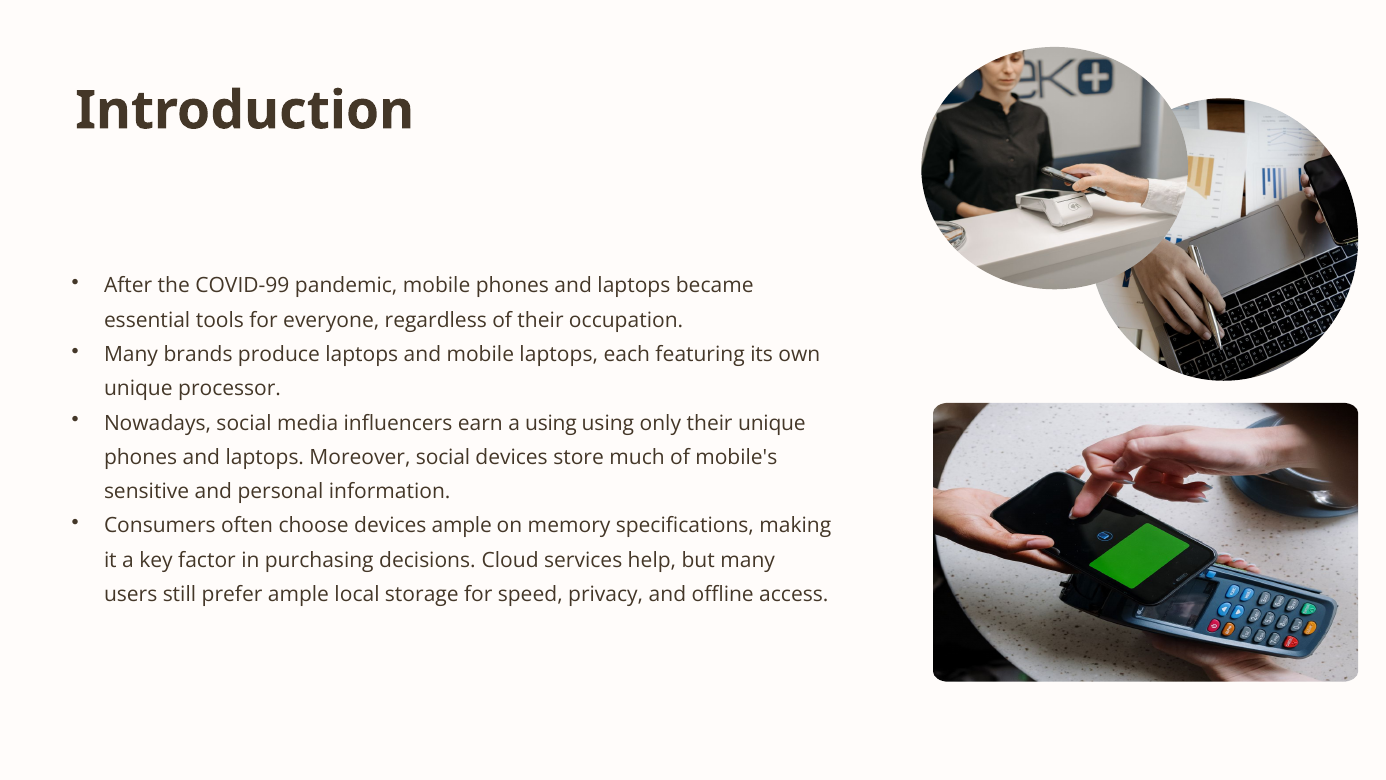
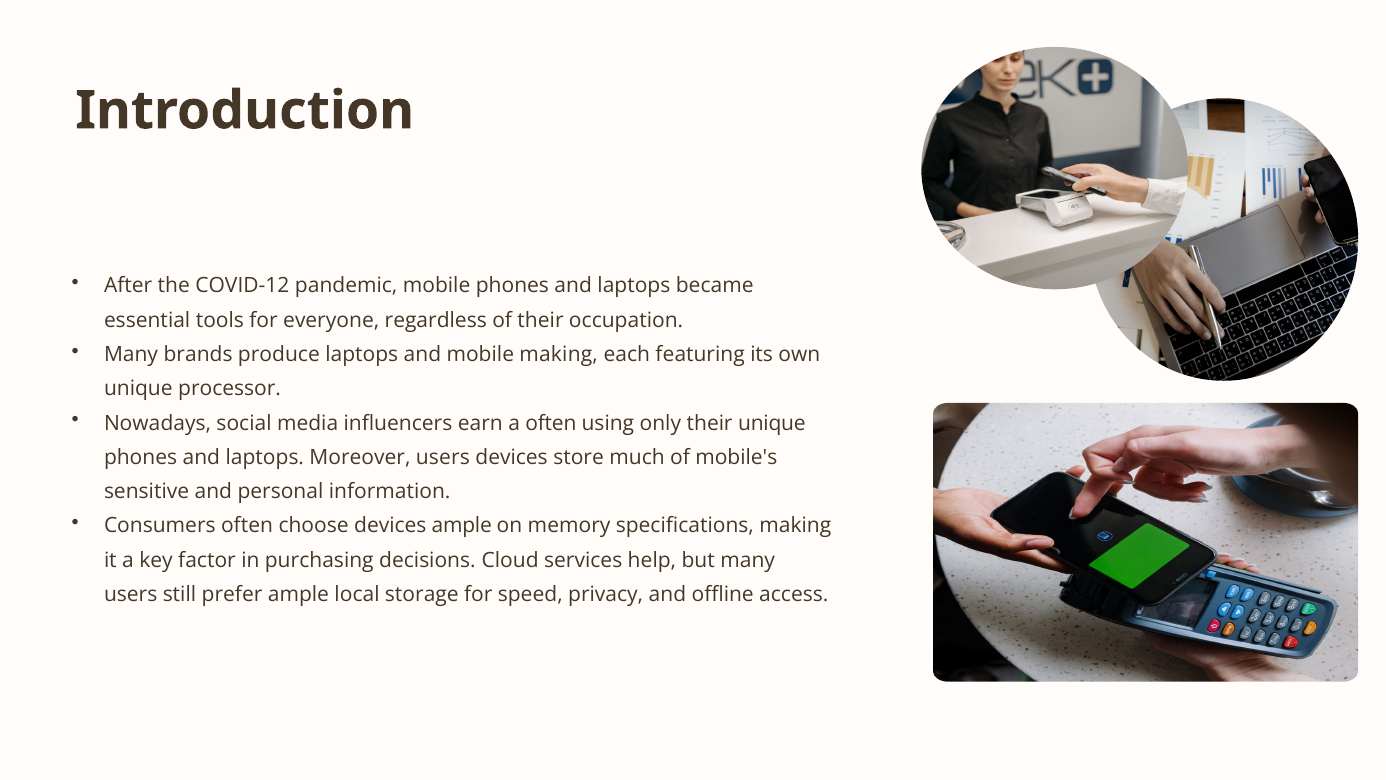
COVID-99: COVID-99 -> COVID-12 (242, 286)
mobile laptops: laptops -> making (559, 354)
a using: using -> often (551, 423)
Moreover social: social -> users (443, 457)
